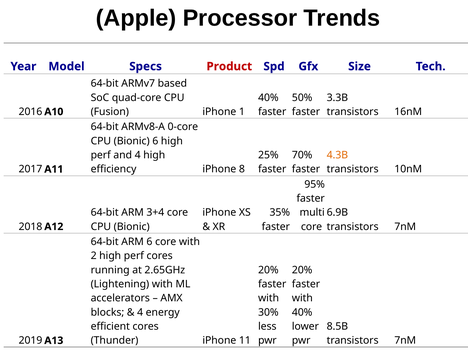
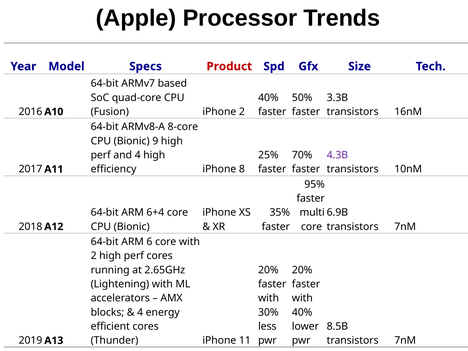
iPhone 1: 1 -> 2 (242, 112)
0-core: 0-core -> 8-core (183, 127)
Bionic 6: 6 -> 9 (155, 141)
4.3B colour: orange -> purple (337, 155)
3+4: 3+4 -> 6+4 (155, 213)
